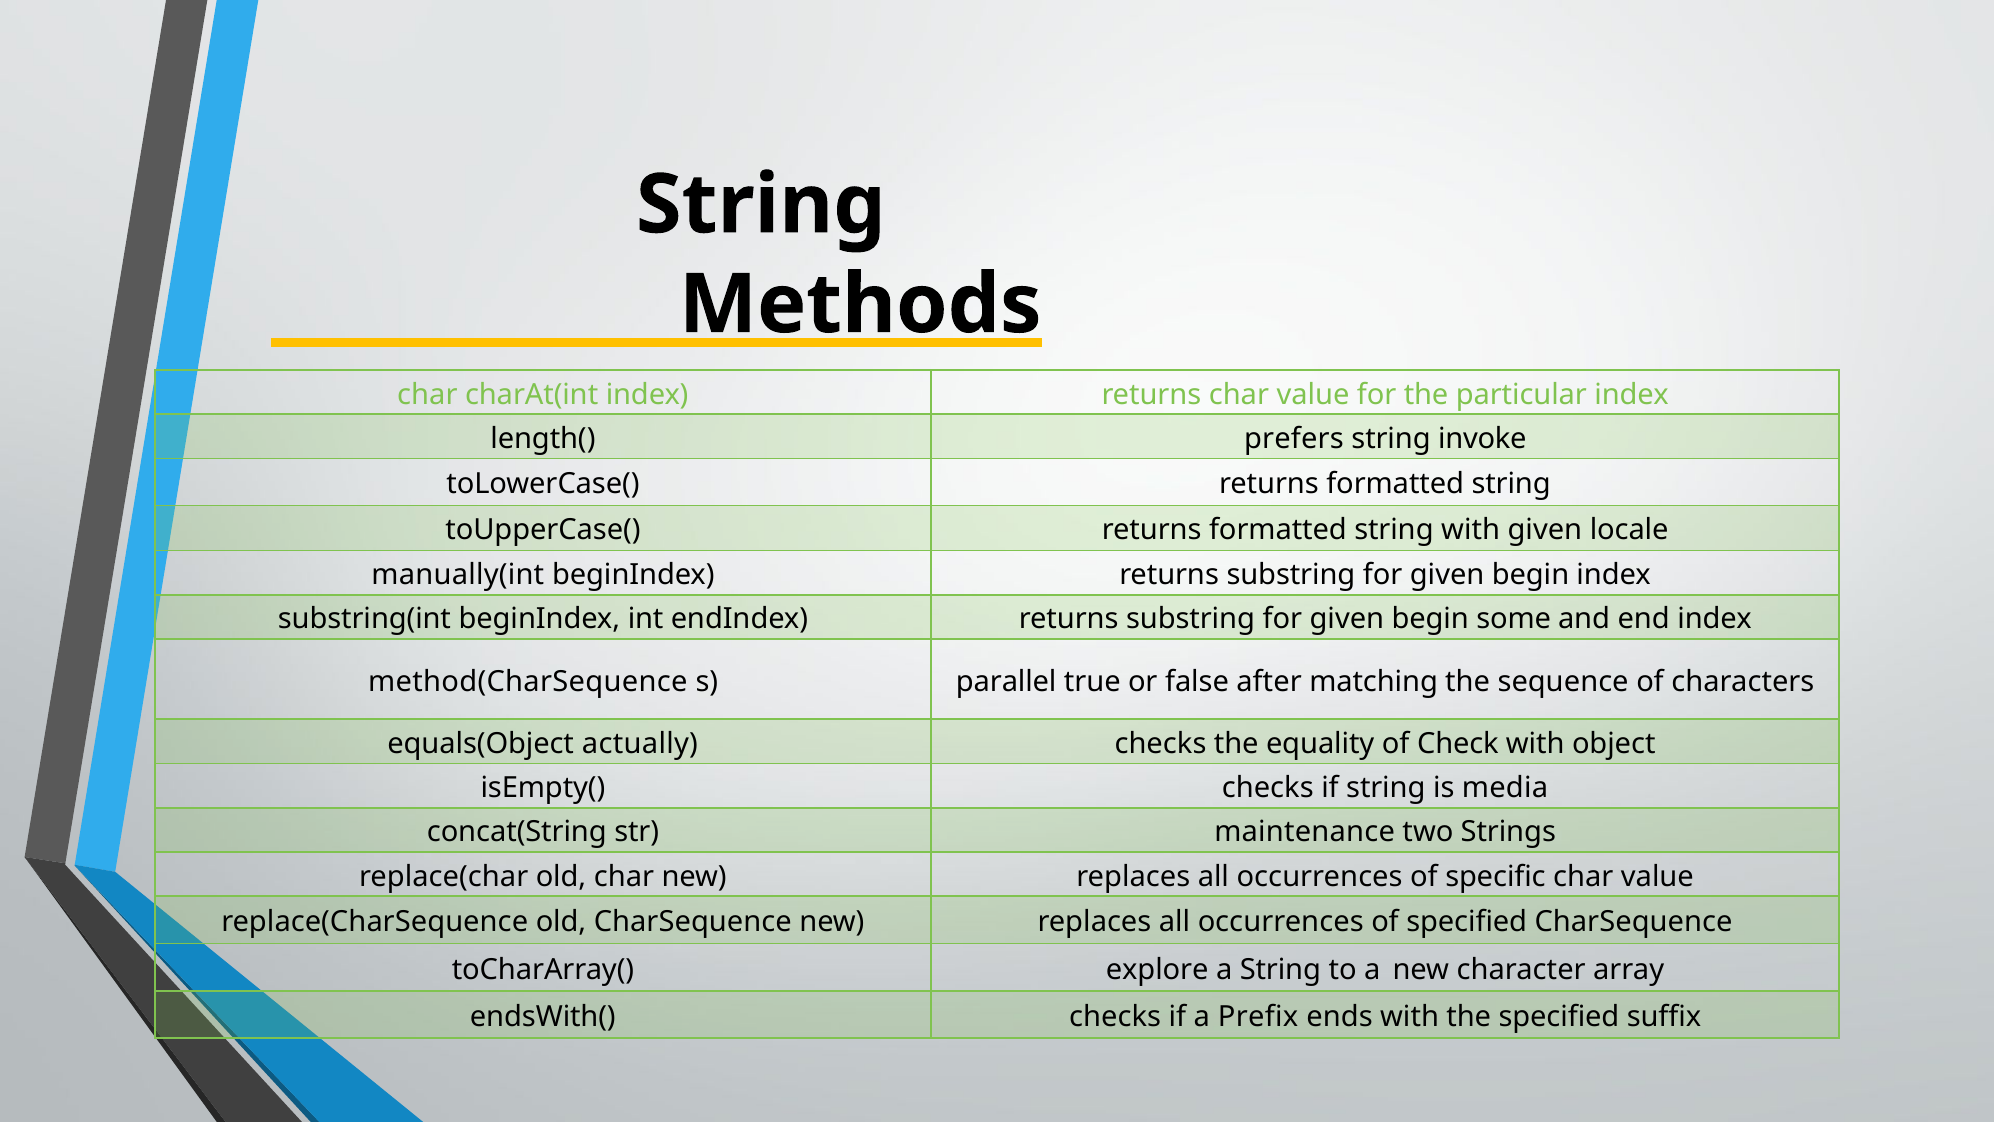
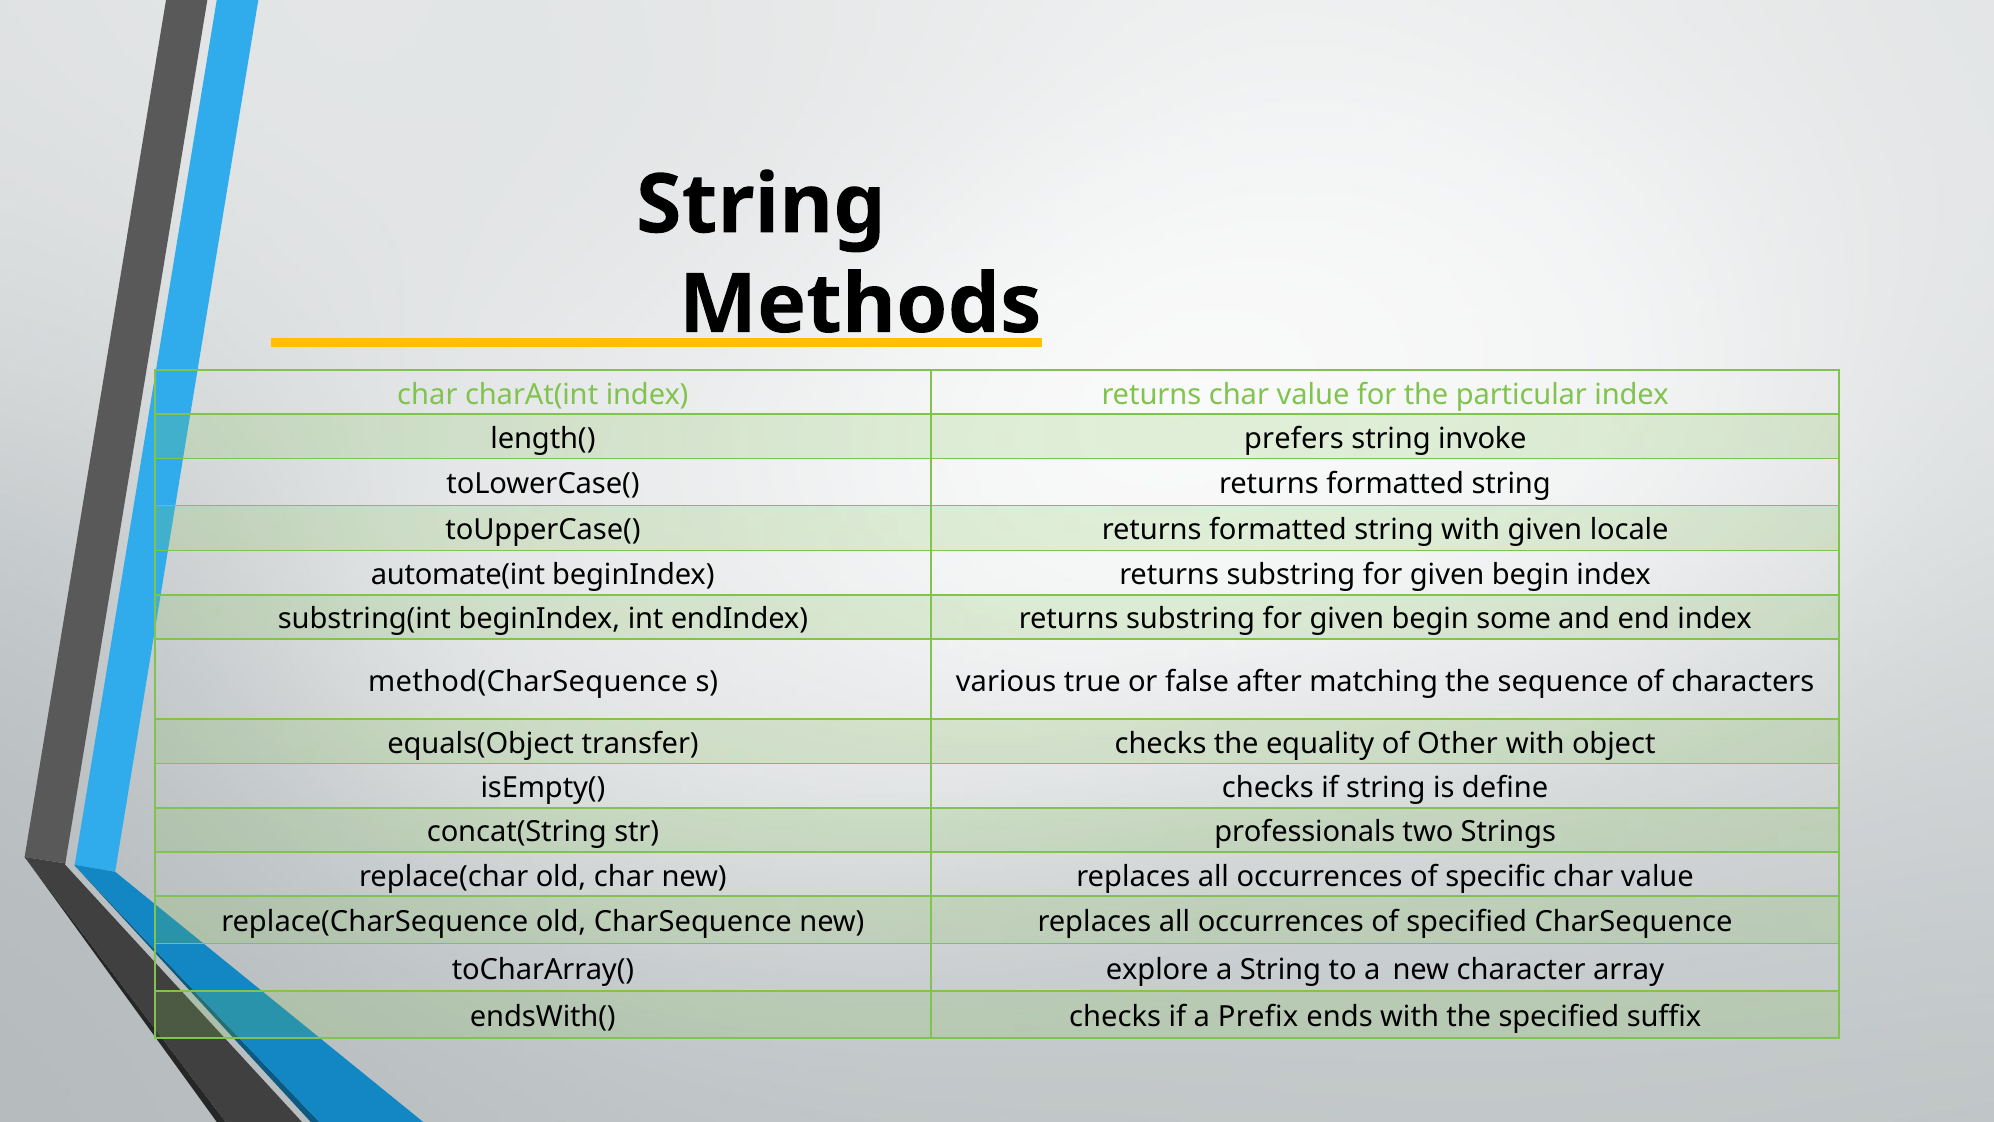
manually(int: manually(int -> automate(int (458, 575)
parallel: parallel -> various (1006, 681)
actually: actually -> transfer (640, 743)
Check: Check -> Other (1458, 743)
media: media -> define (1505, 788)
maintenance: maintenance -> professionals (1305, 832)
